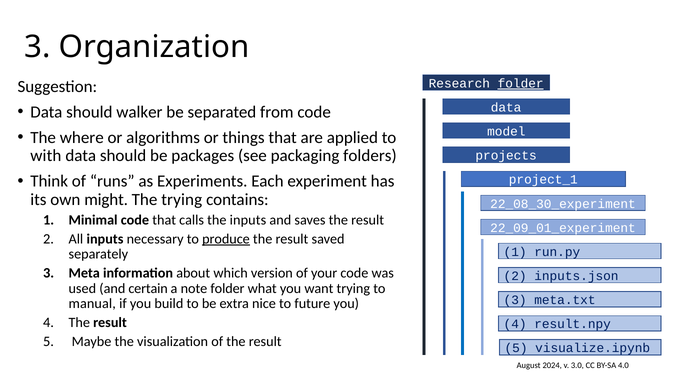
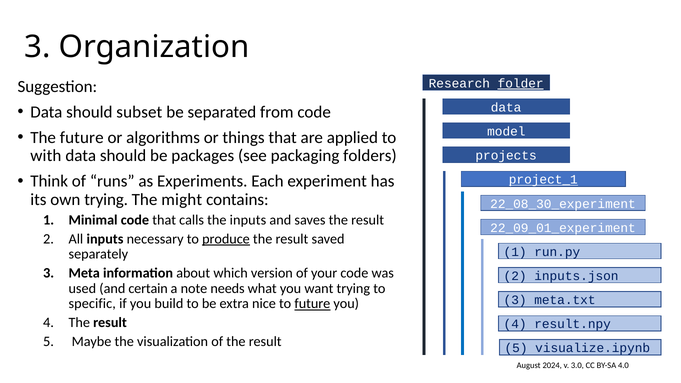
walker: walker -> subset (139, 112)
The where: where -> future (82, 137)
project_1 underline: none -> present (543, 180)
own might: might -> trying (106, 200)
The trying: trying -> might (182, 200)
note folder: folder -> needs (228, 288)
manual: manual -> specific (92, 304)
future underline: none -> present (312, 304)
